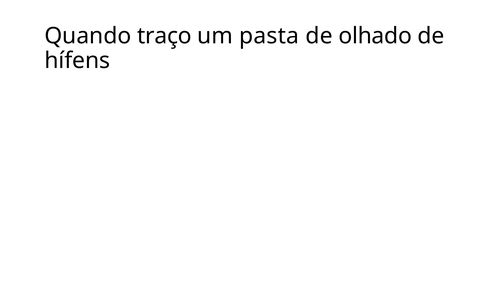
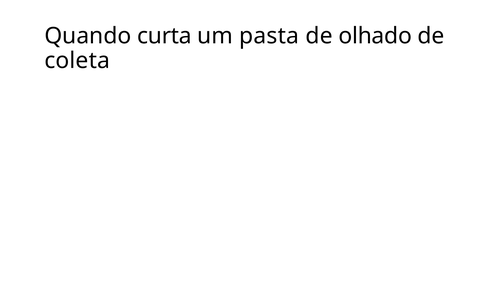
traço: traço -> curta (164, 36)
hífens: hífens -> coleta (77, 61)
